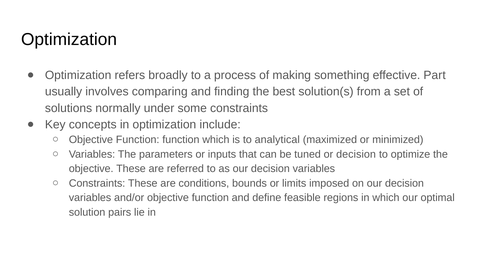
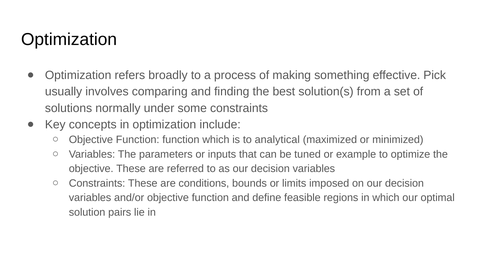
Part: Part -> Pick (435, 75)
or decision: decision -> example (356, 154)
